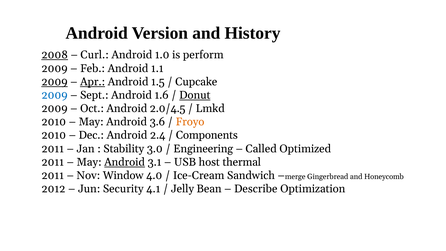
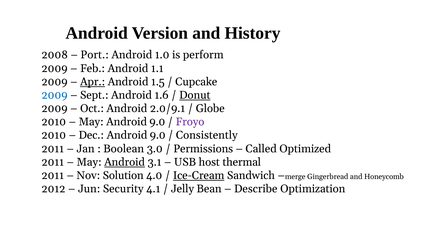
2008 underline: present -> none (55, 55)
Curl: Curl -> Port (95, 55)
2009 underline: present -> none (55, 82)
2.0/4.5: 2.0/4.5 -> 2.0/9.1 (168, 108)
Lmkd: Lmkd -> Globe (210, 108)
May Android 3.6: 3.6 -> 9.0 (157, 122)
Froyo colour: orange -> purple (190, 122)
Dec Android 2.4: 2.4 -> 9.0 (158, 135)
Components: Components -> Consistently (207, 135)
Stability: Stability -> Boolean (124, 149)
Engineering: Engineering -> Permissions (203, 149)
Window: Window -> Solution (123, 175)
Ice-Cream underline: none -> present (199, 175)
